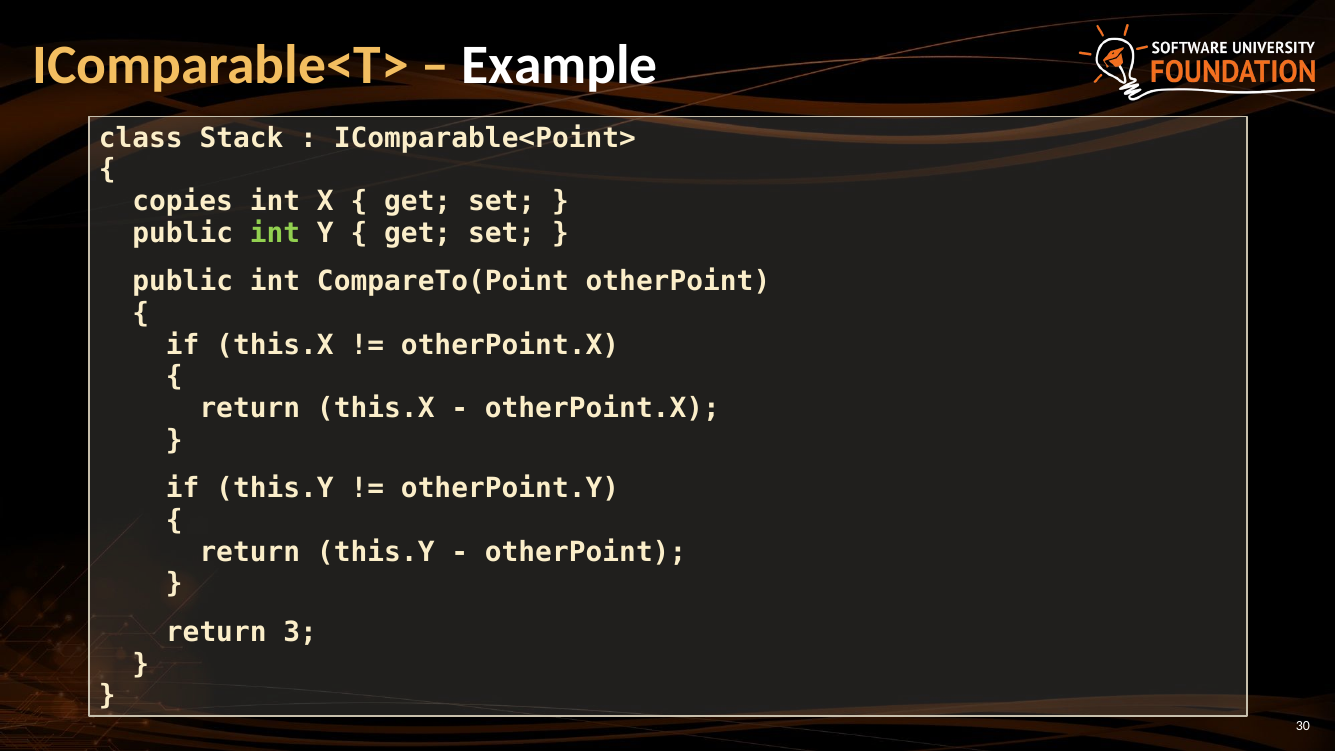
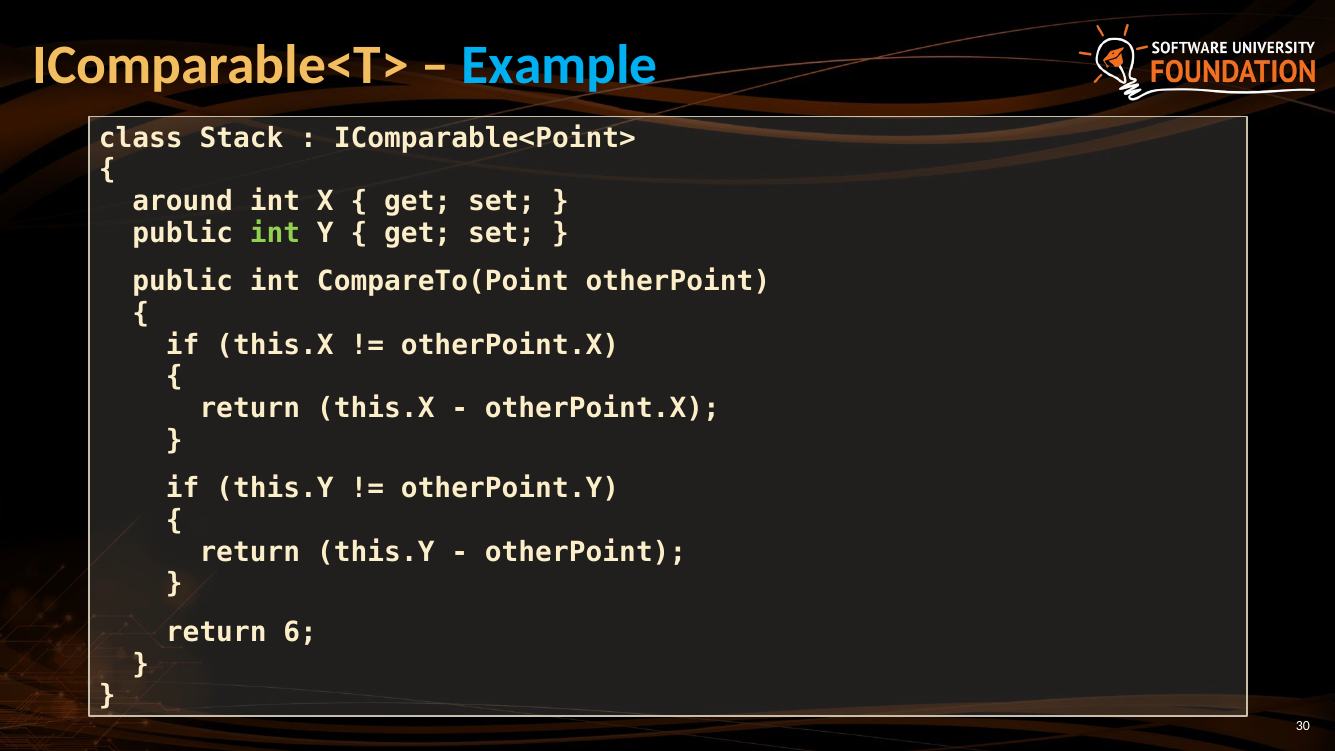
Example colour: white -> light blue (560, 65)
copies: copies -> around (183, 201)
3: 3 -> 6 (300, 632)
